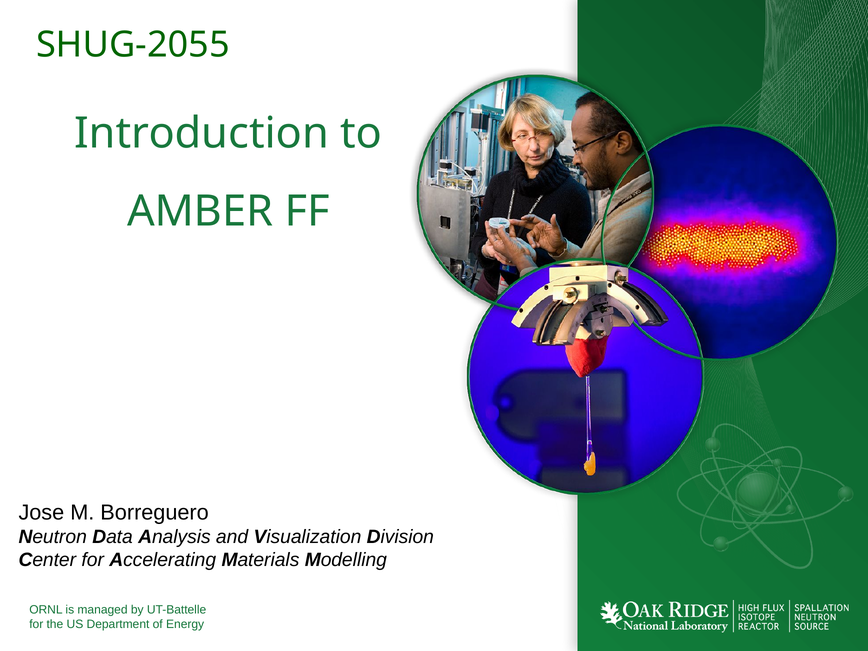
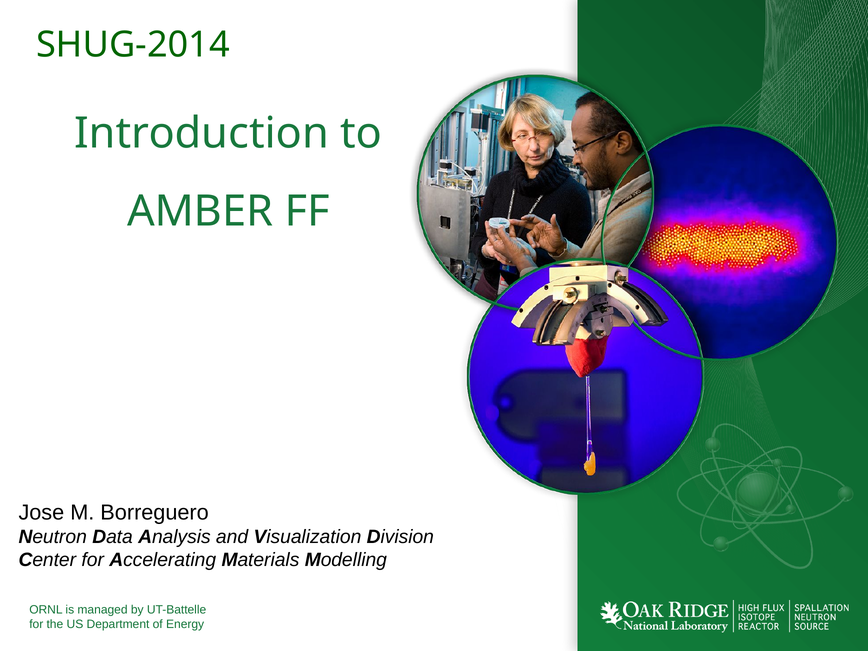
SHUG-2055: SHUG-2055 -> SHUG-2014 (133, 45)
